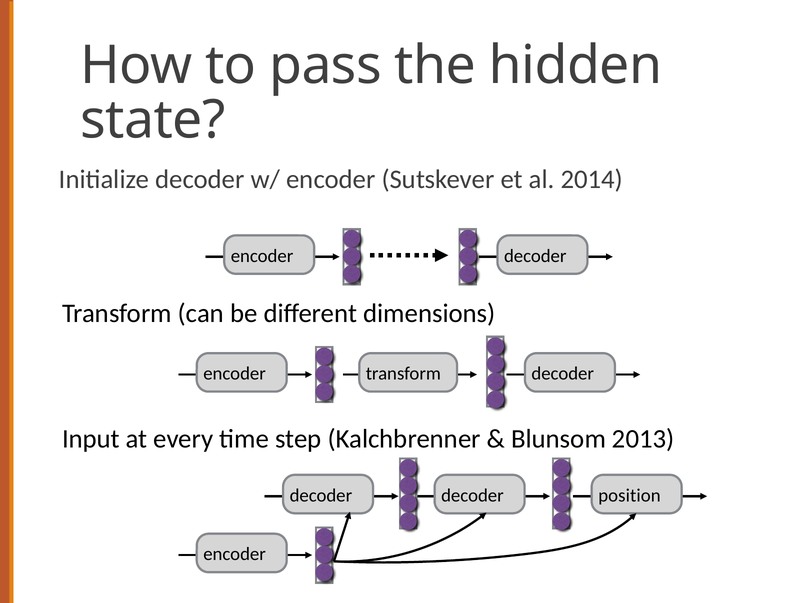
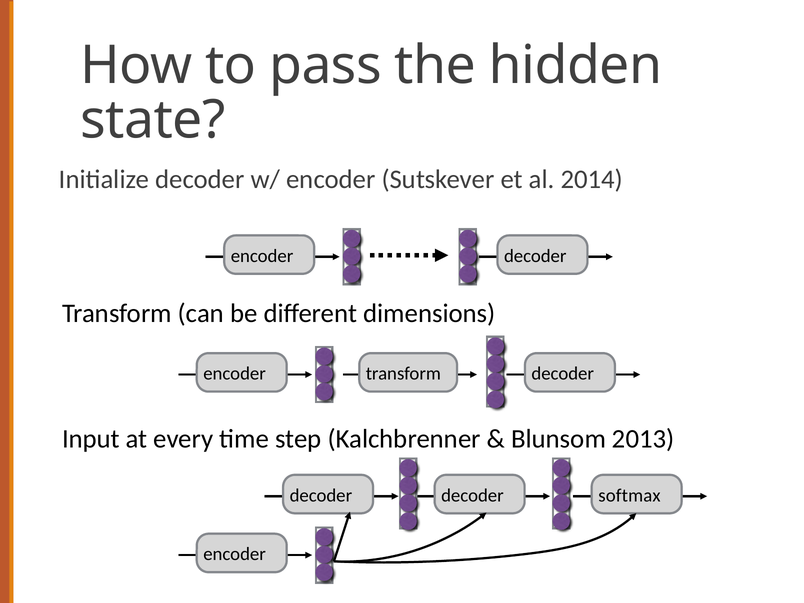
position: position -> softmax (629, 495)
